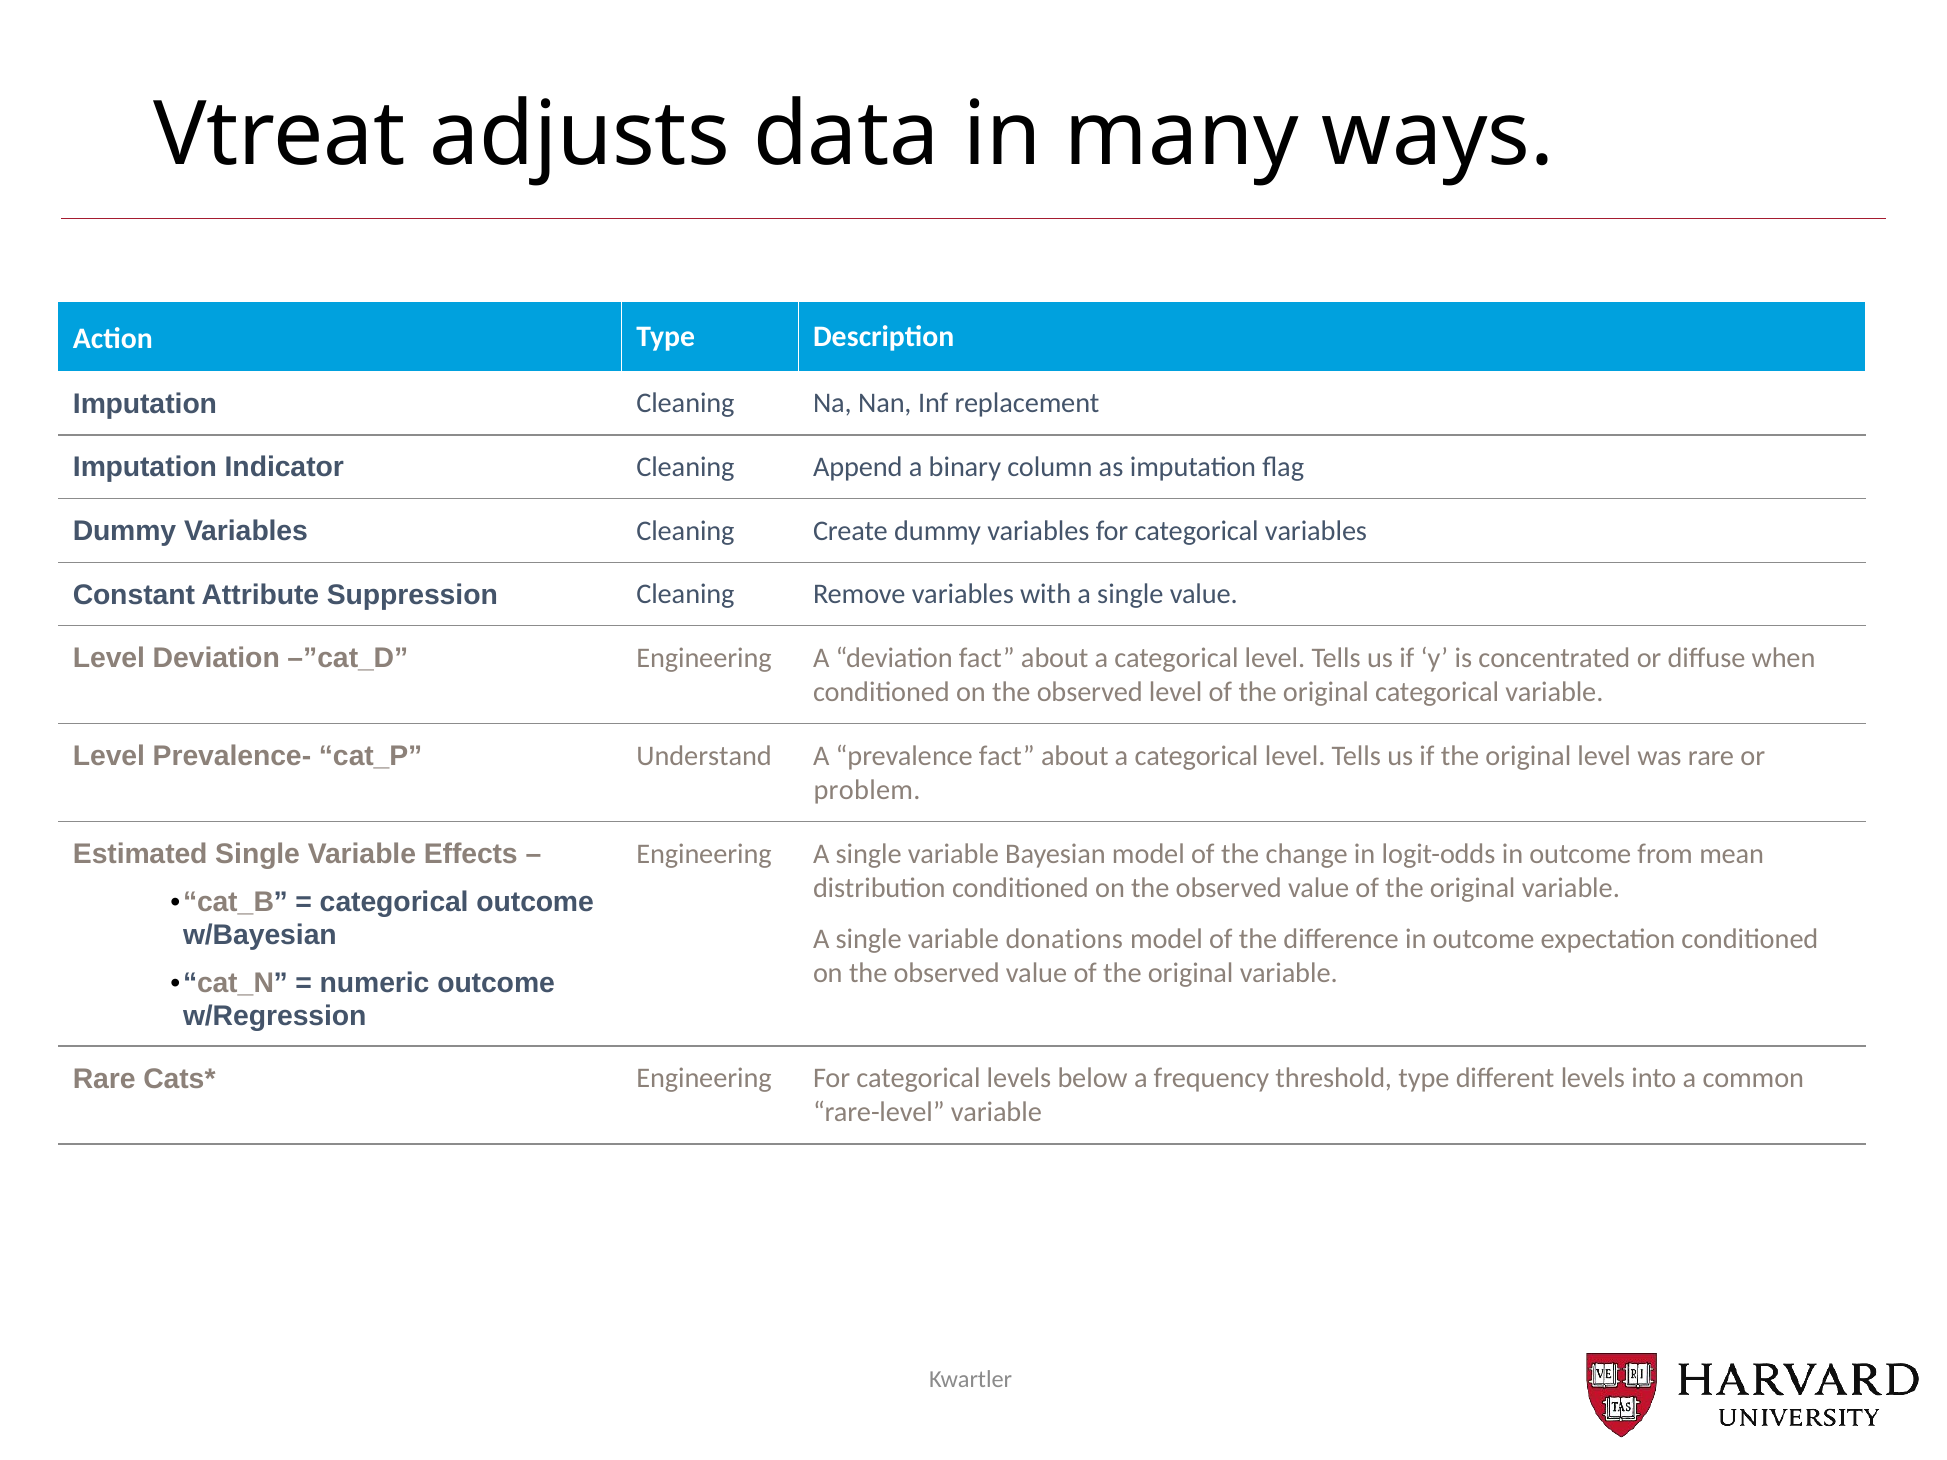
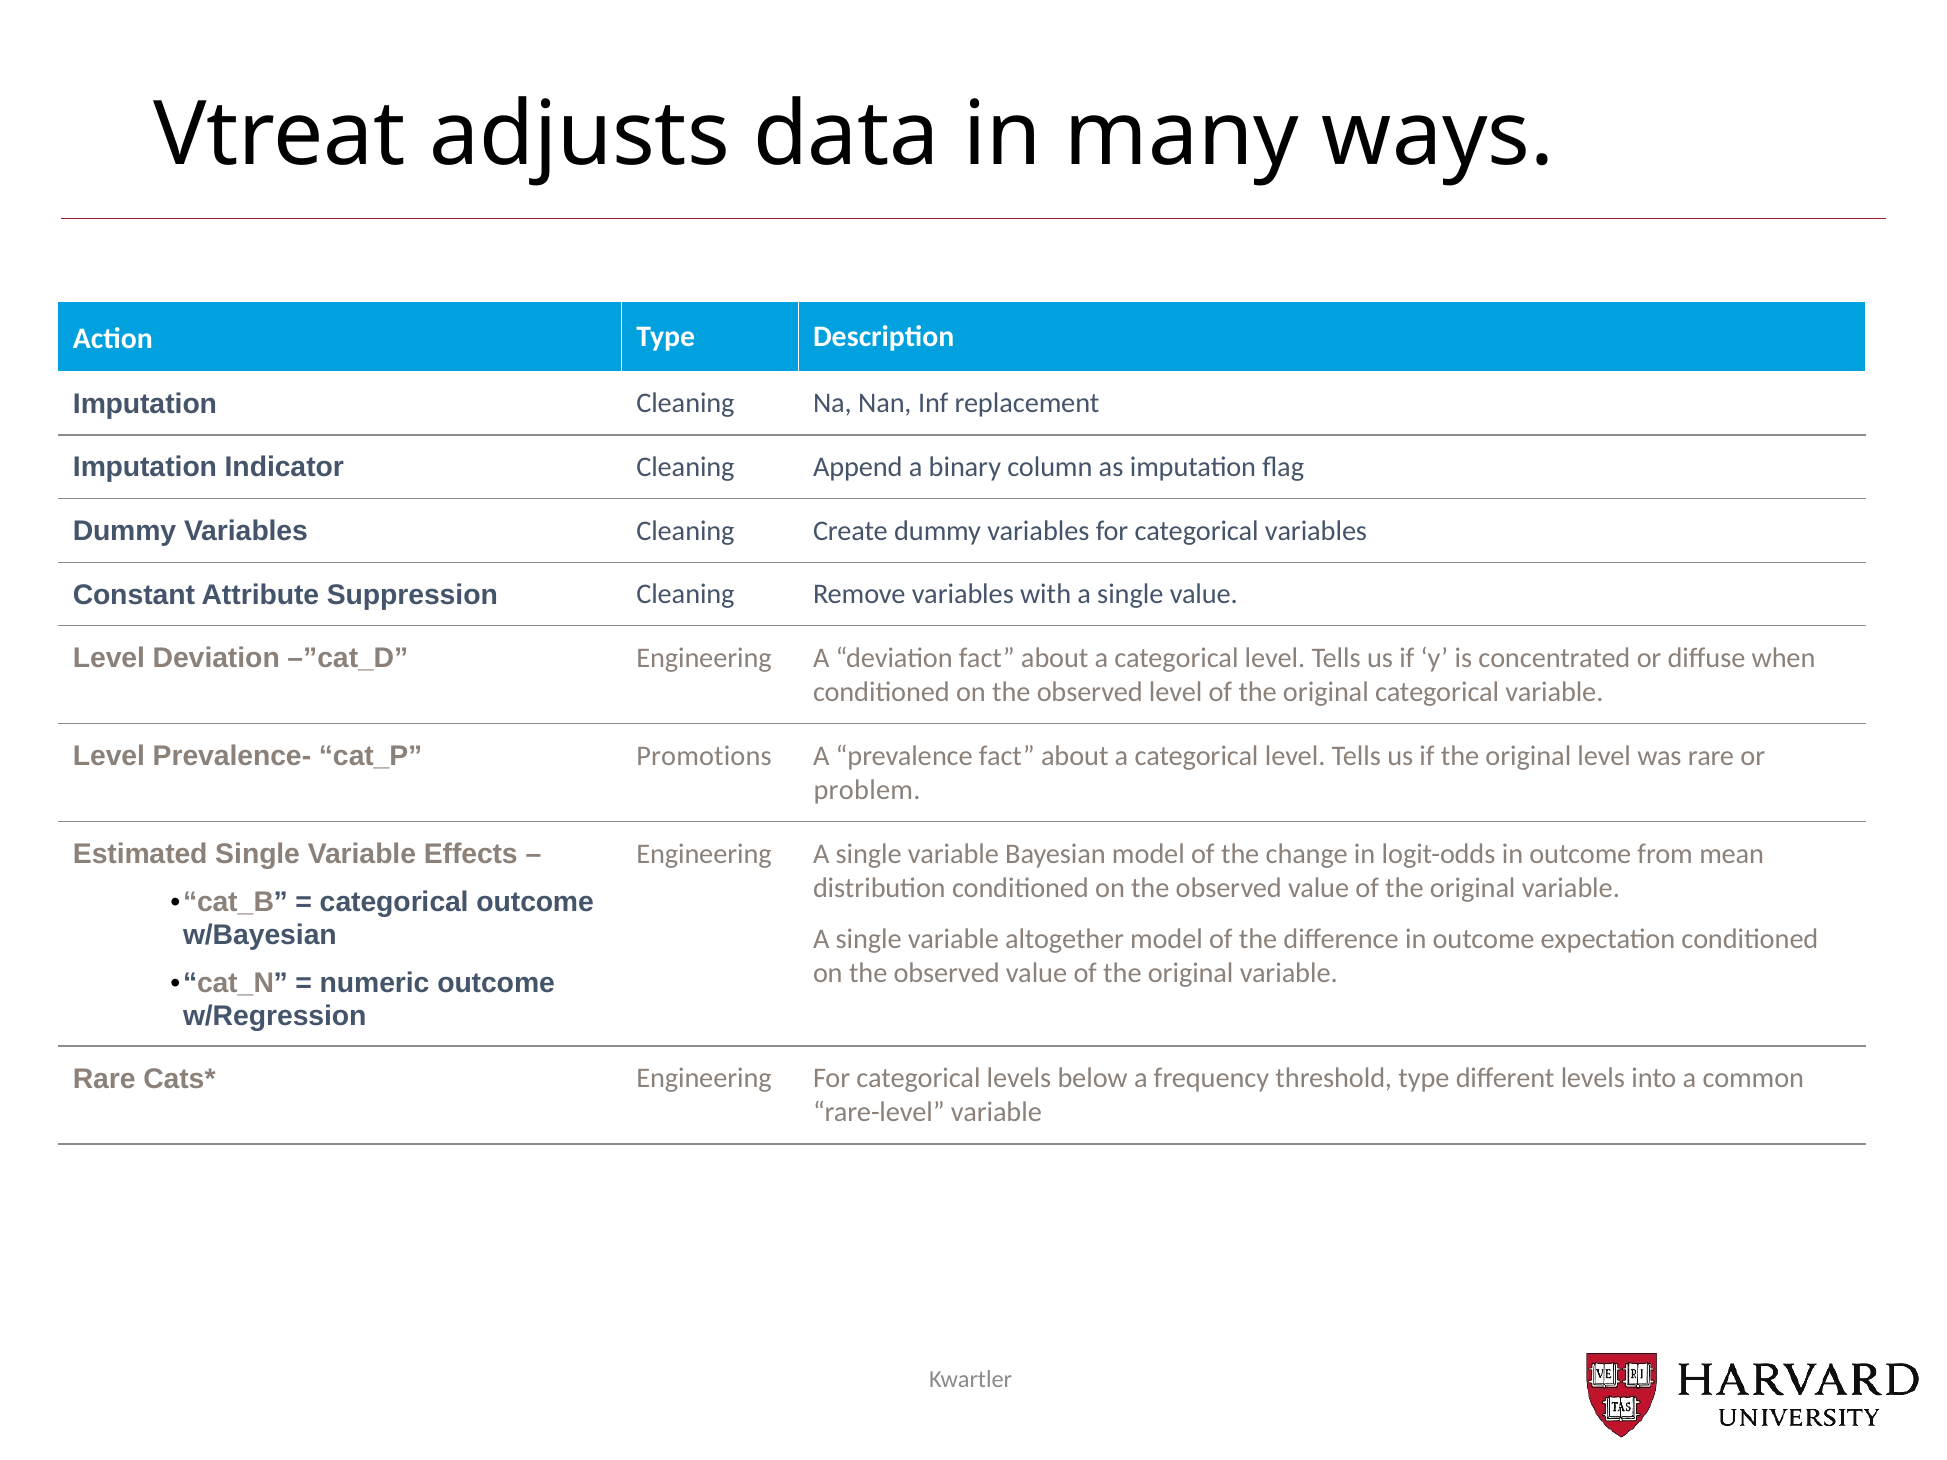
Understand: Understand -> Promotions (704, 756)
donations: donations -> altogether (1064, 939)
